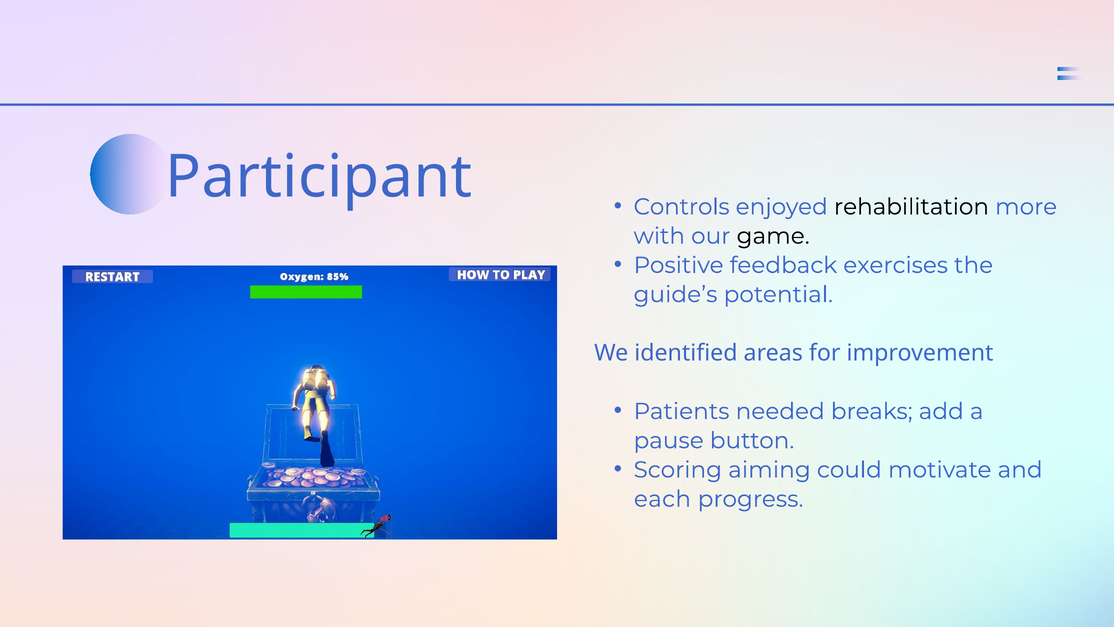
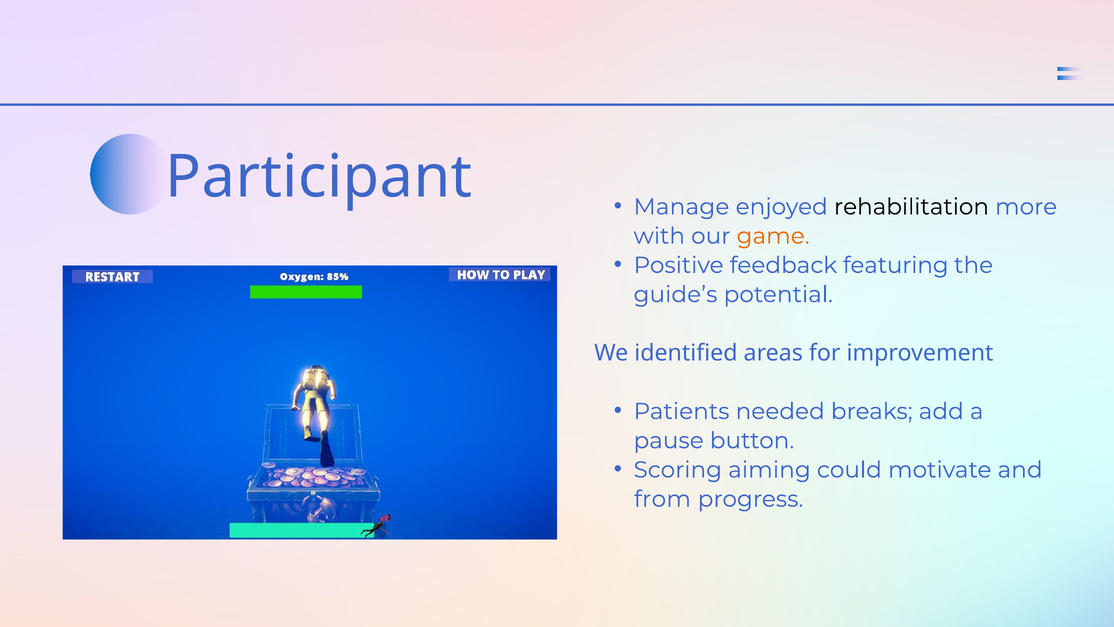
Controls: Controls -> Manage (681, 207)
game colour: black -> orange (773, 236)
exercises: exercises -> featuring (896, 265)
each: each -> from (662, 499)
